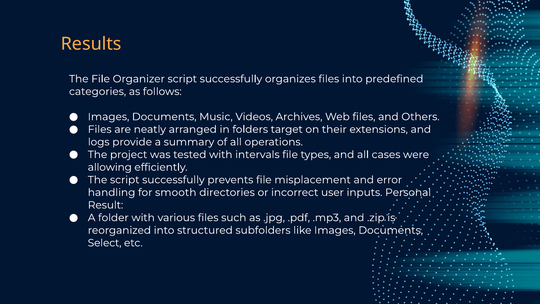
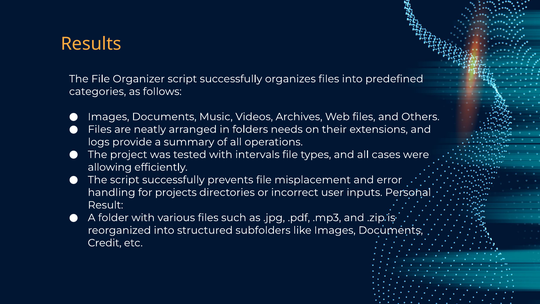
target: target -> needs (287, 129)
smooth: smooth -> projects (176, 192)
Select: Select -> Credit (105, 243)
